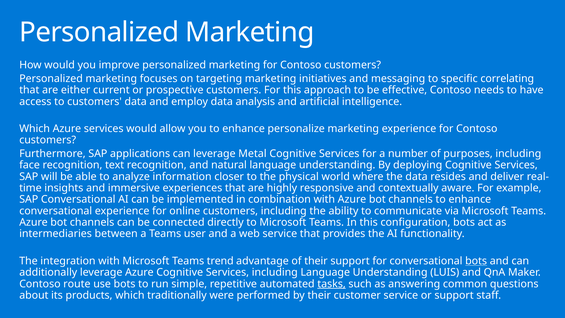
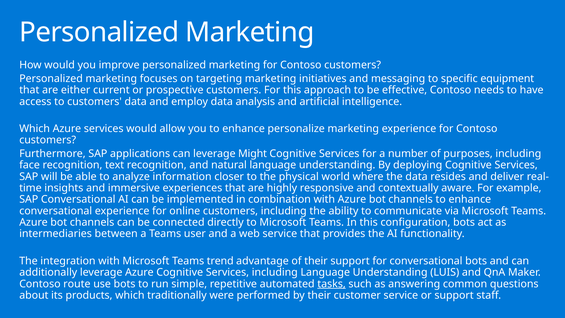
correlating: correlating -> equipment (507, 79)
Metal: Metal -> Might (253, 154)
bots underline: present -> none (476, 261)
